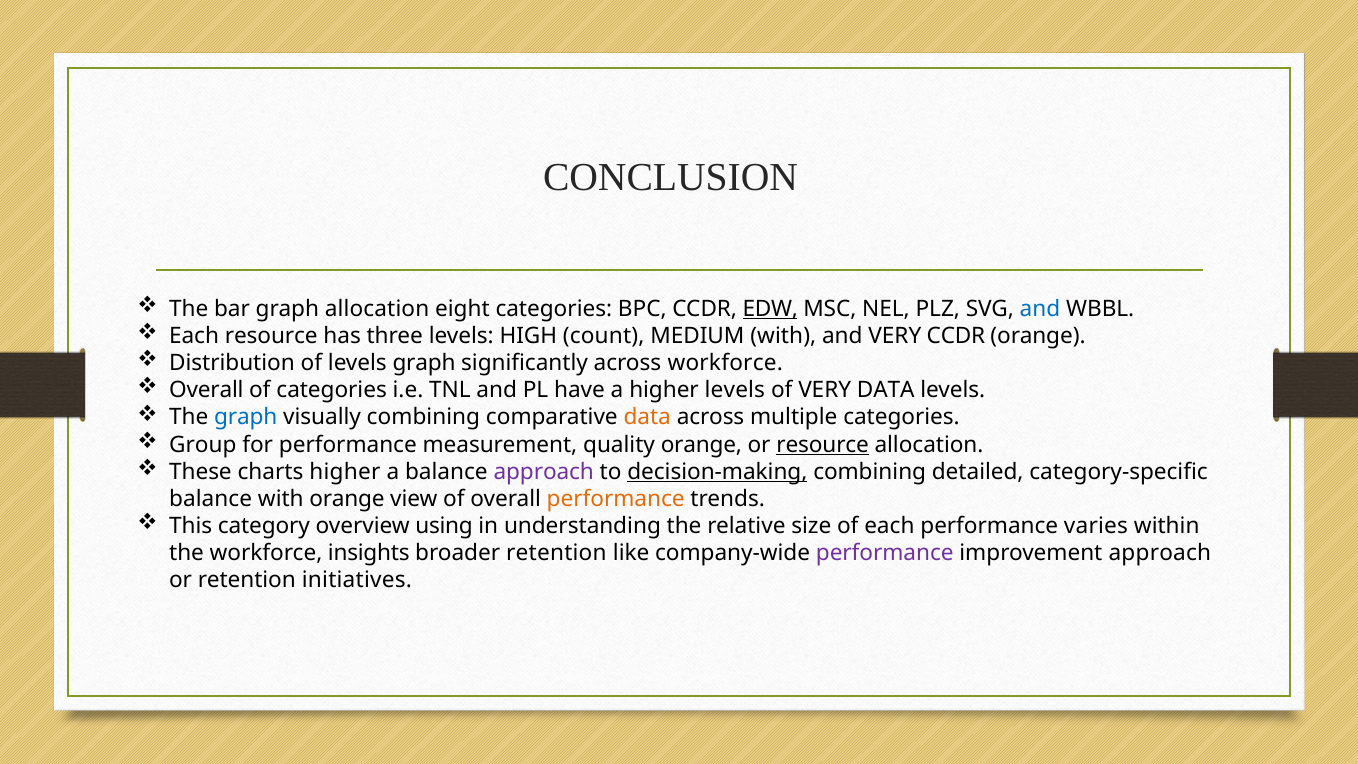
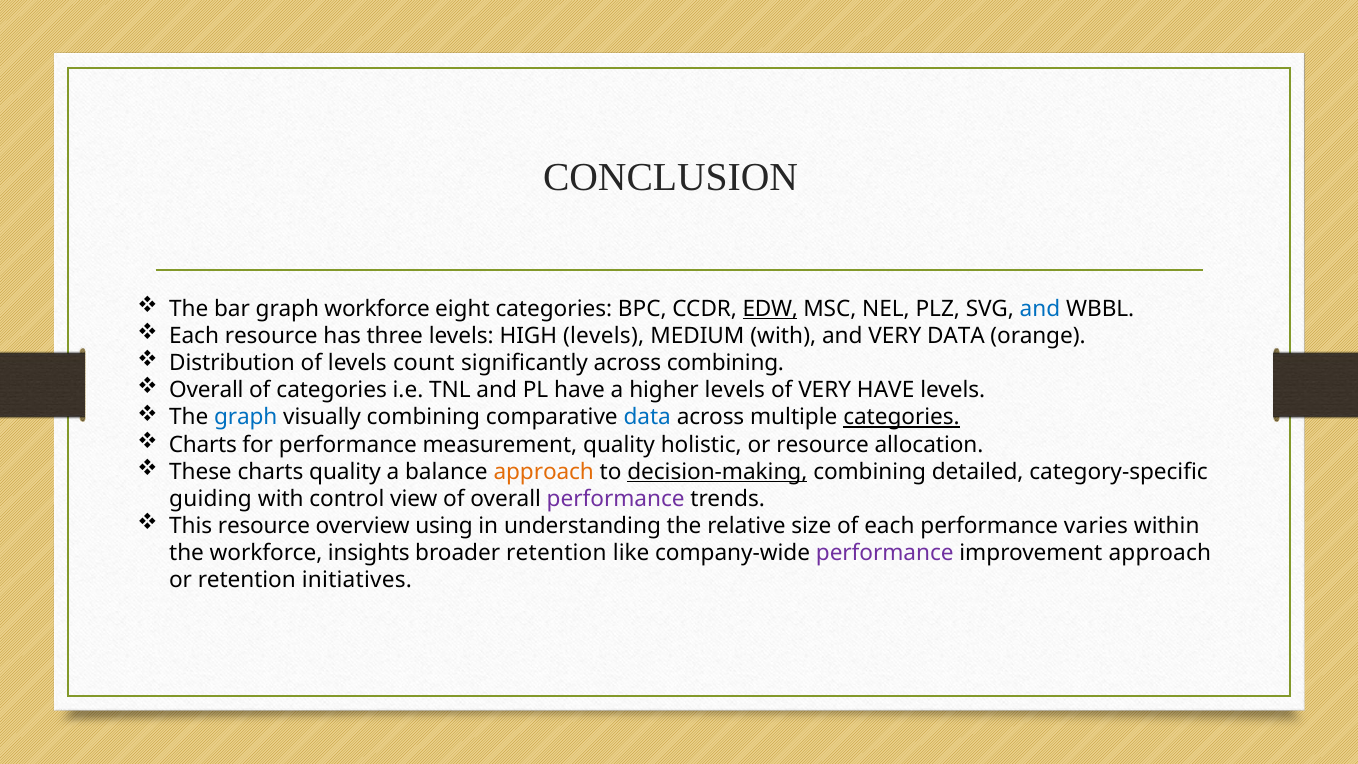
graph allocation: allocation -> workforce (377, 309)
HIGH count: count -> levels (604, 336)
VERY CCDR: CCDR -> DATA (956, 336)
levels graph: graph -> count (424, 363)
across workforce: workforce -> combining (725, 363)
VERY DATA: DATA -> HAVE (886, 390)
data colour: orange -> blue (647, 417)
categories underline: none -> present (902, 417)
Group: Group -> Charts (203, 444)
quality orange: orange -> holistic (701, 444)
resource underline: present -> none (823, 444)
charts higher: higher -> quality (345, 472)
approach colour: purple -> orange (544, 472)
balance: balance -> guiding (211, 499)
with orange: orange -> control (347, 499)
performance colour: orange -> purple (616, 499)
This category: category -> resource (264, 526)
